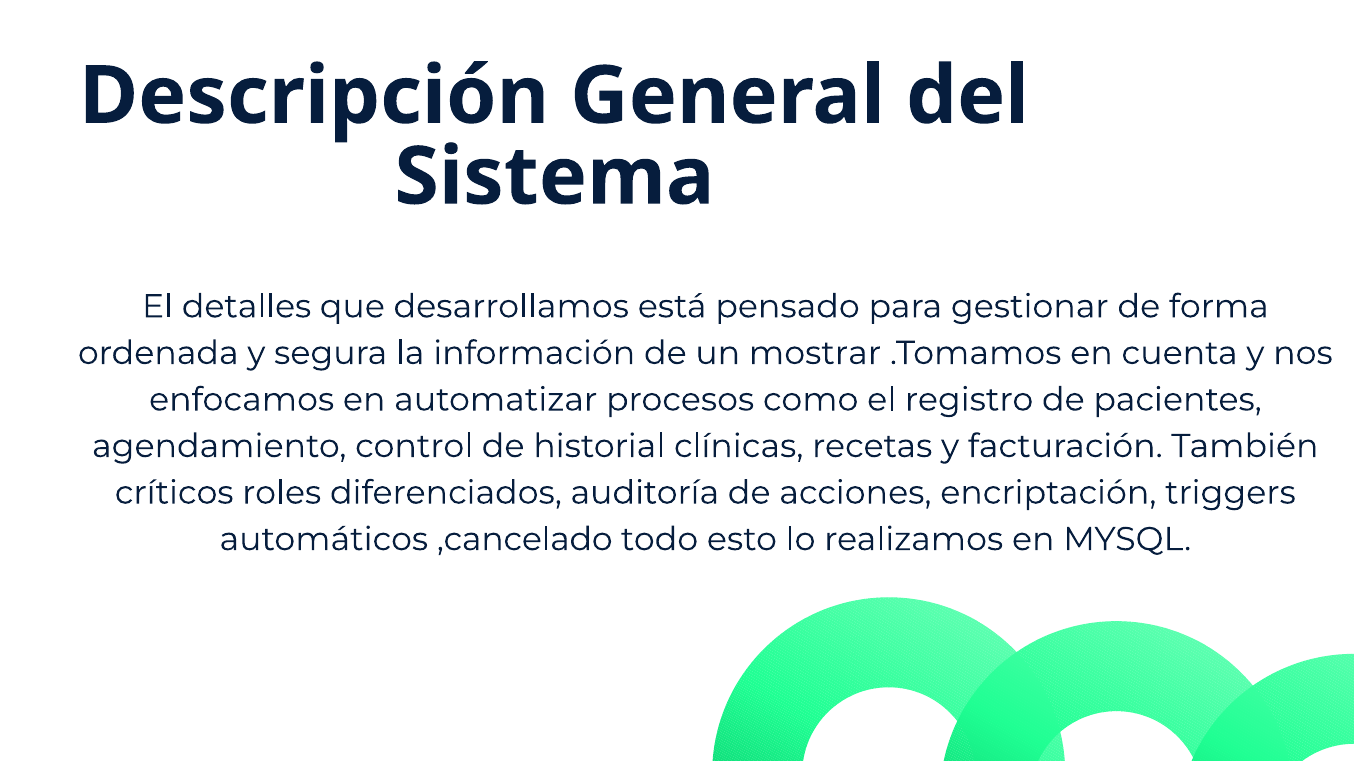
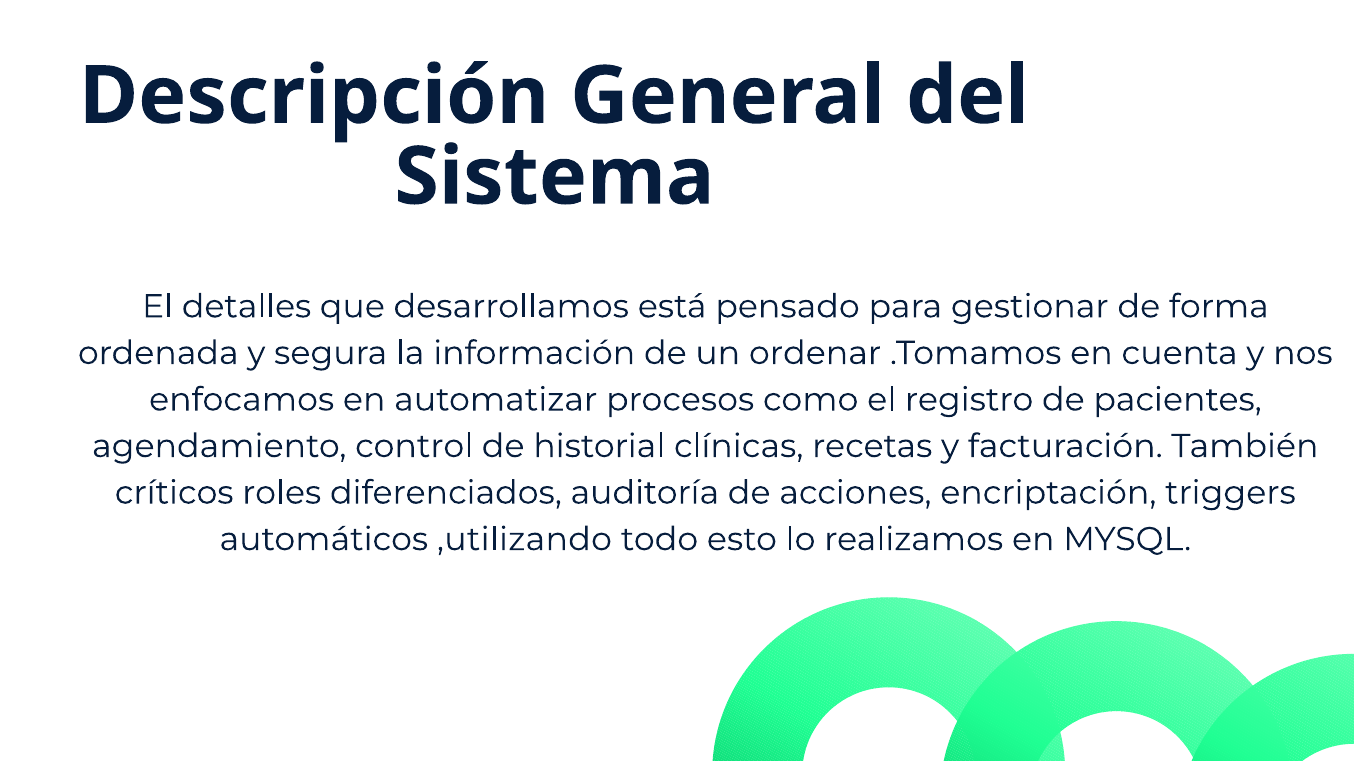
mostrar: mostrar -> ordenar (815, 353)
,cancelado: ,cancelado -> ,utilizando (524, 540)
